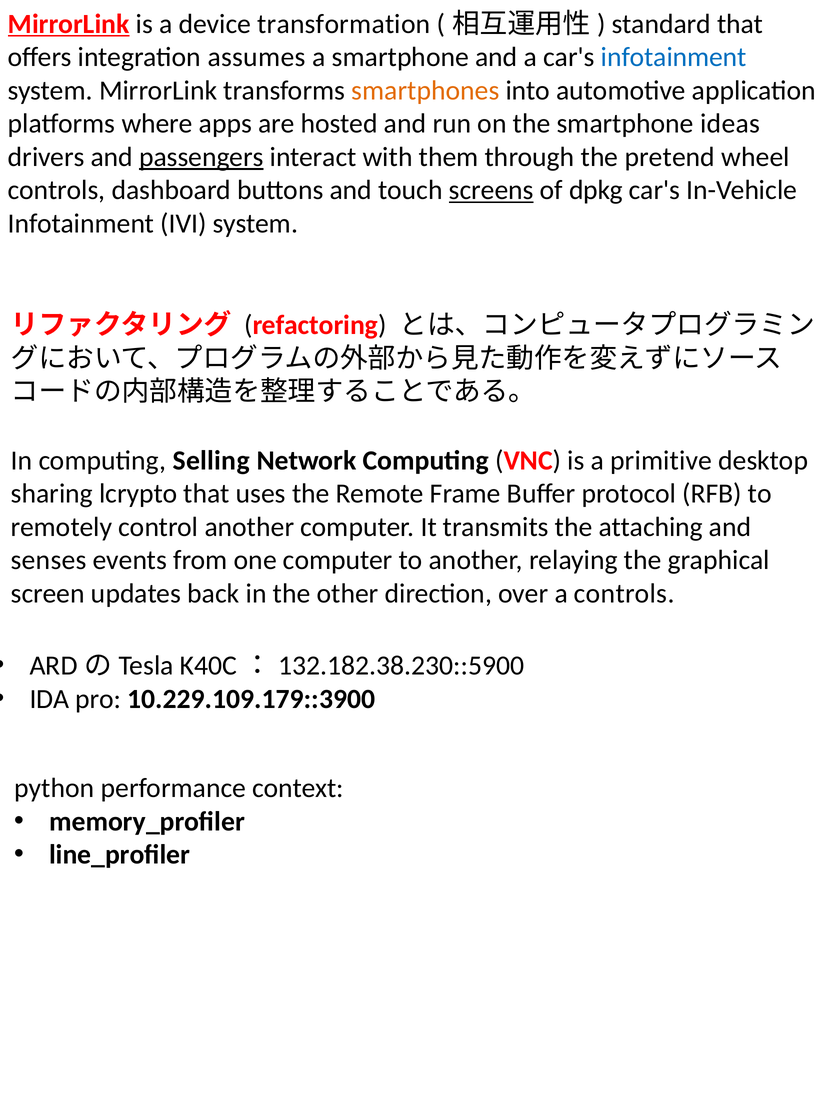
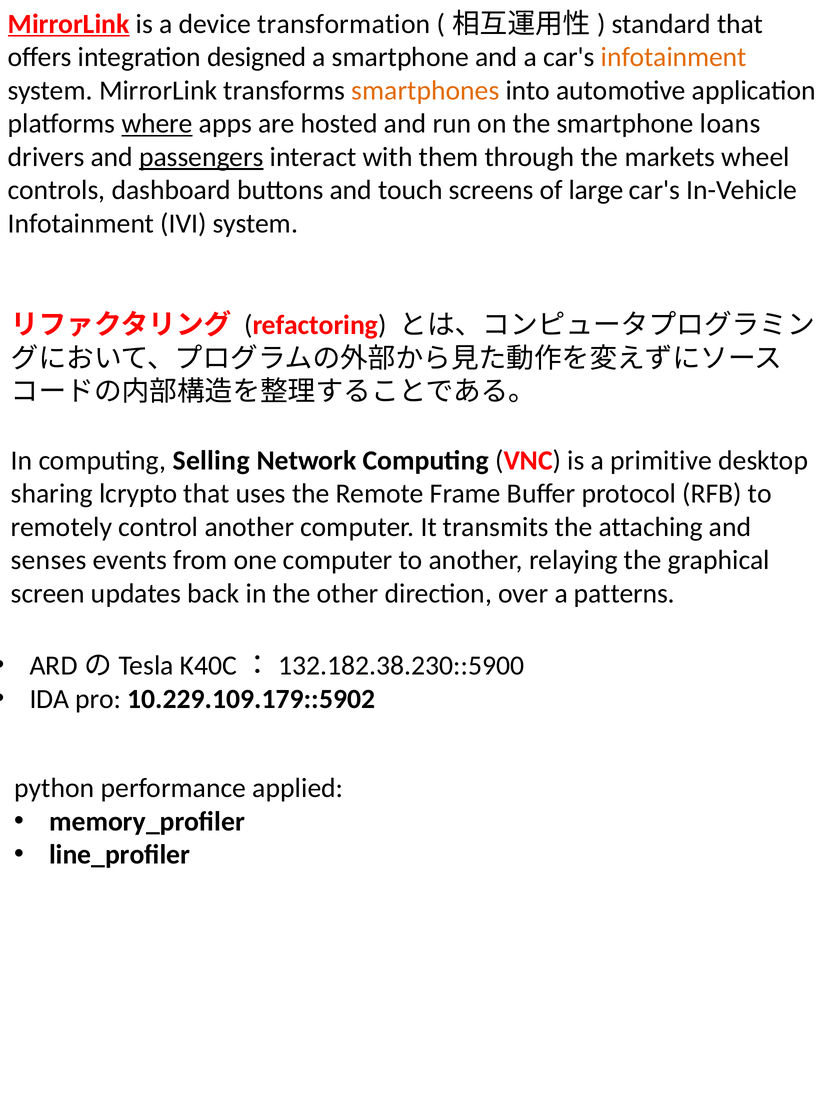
assumes: assumes -> designed (257, 57)
infotainment colour: blue -> orange (674, 57)
where underline: none -> present (157, 124)
ideas: ideas -> loans (730, 124)
pretend: pretend -> markets (670, 157)
screens underline: present -> none (491, 190)
dpkg: dpkg -> large (596, 190)
a controls: controls -> patterns (624, 593)
10.229.109.179::3900: 10.229.109.179::3900 -> 10.229.109.179::5902 (251, 698)
context: context -> applied (298, 787)
